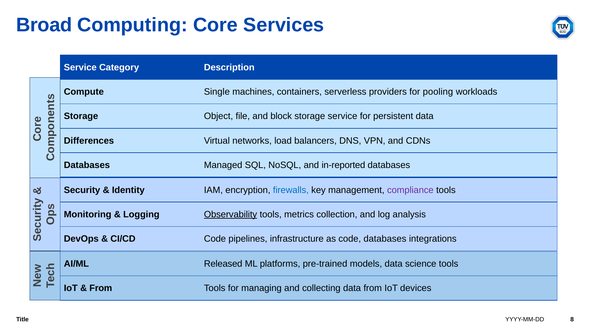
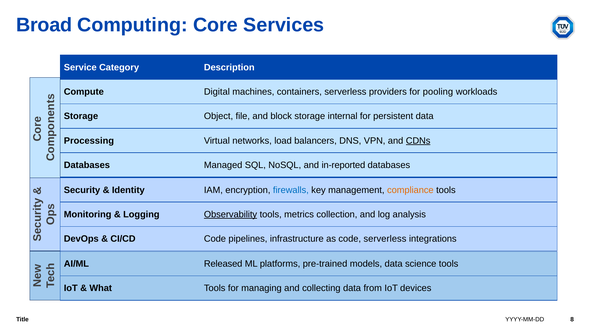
Single: Single -> Digital (217, 92)
storage service: service -> internal (343, 116)
Differences: Differences -> Processing (89, 141)
CDNs underline: none -> present (418, 141)
compliance colour: purple -> orange (410, 190)
code databases: databases -> serverless (385, 239)
From: From -> What (101, 288)
